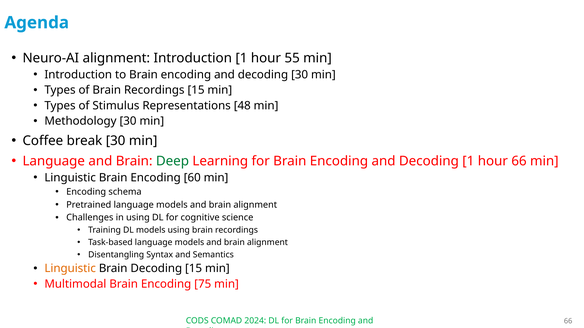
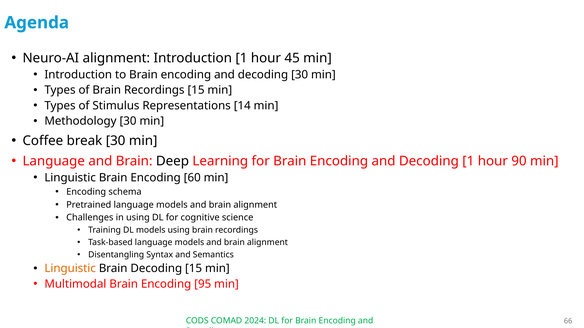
55: 55 -> 45 (292, 58)
48: 48 -> 14 (242, 106)
Deep colour: green -> black (172, 161)
hour 66: 66 -> 90 (519, 161)
75: 75 -> 95 (203, 284)
